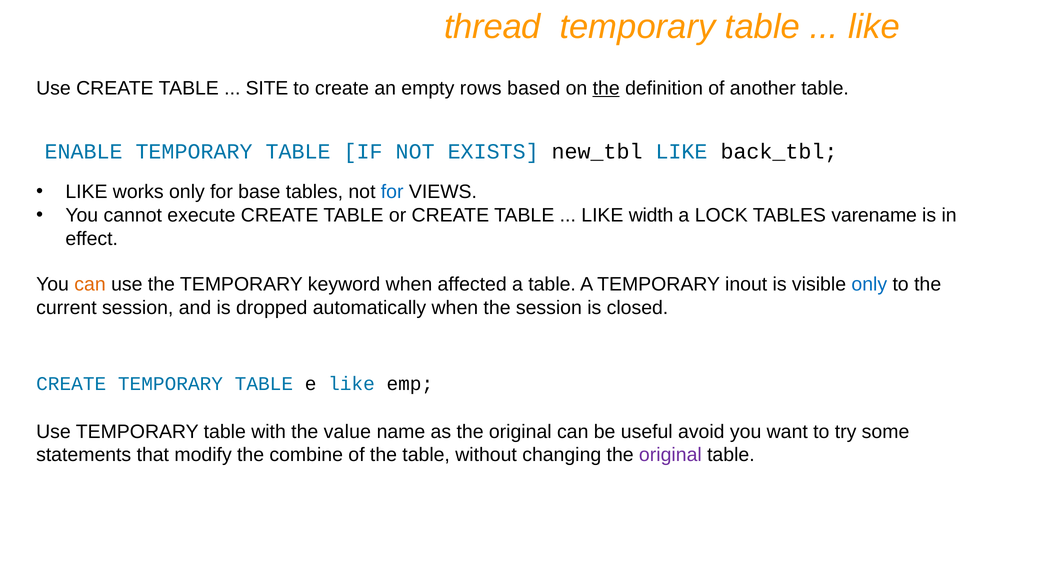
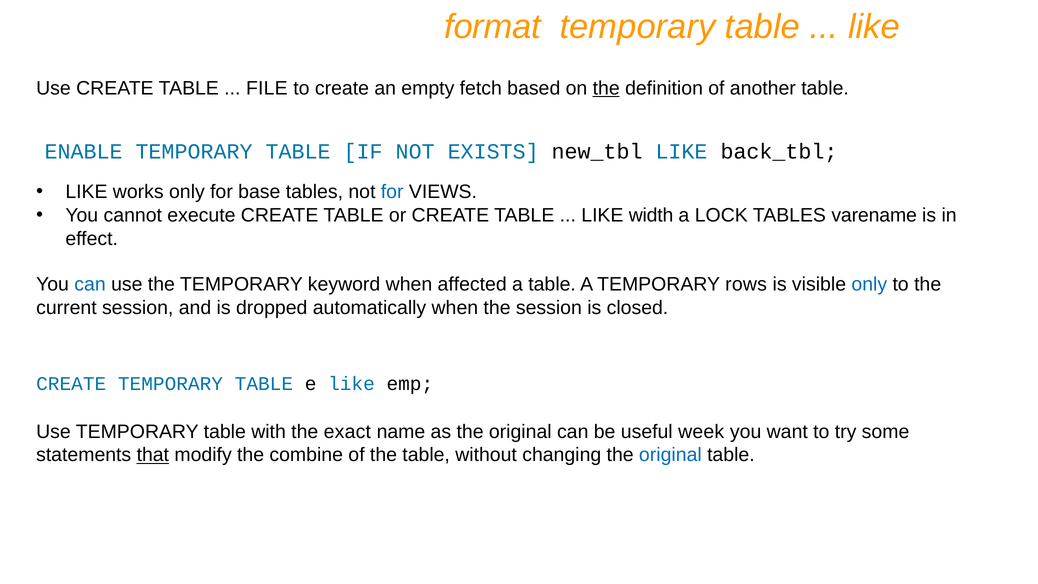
thread: thread -> format (492, 27)
SITE: SITE -> FILE (267, 88)
rows: rows -> fetch (481, 88)
can colour: orange -> blue (90, 284)
inout: inout -> rows (746, 284)
value: value -> exact (347, 432)
avoid: avoid -> week (701, 432)
that underline: none -> present (153, 455)
original colour: purple -> blue (670, 455)
